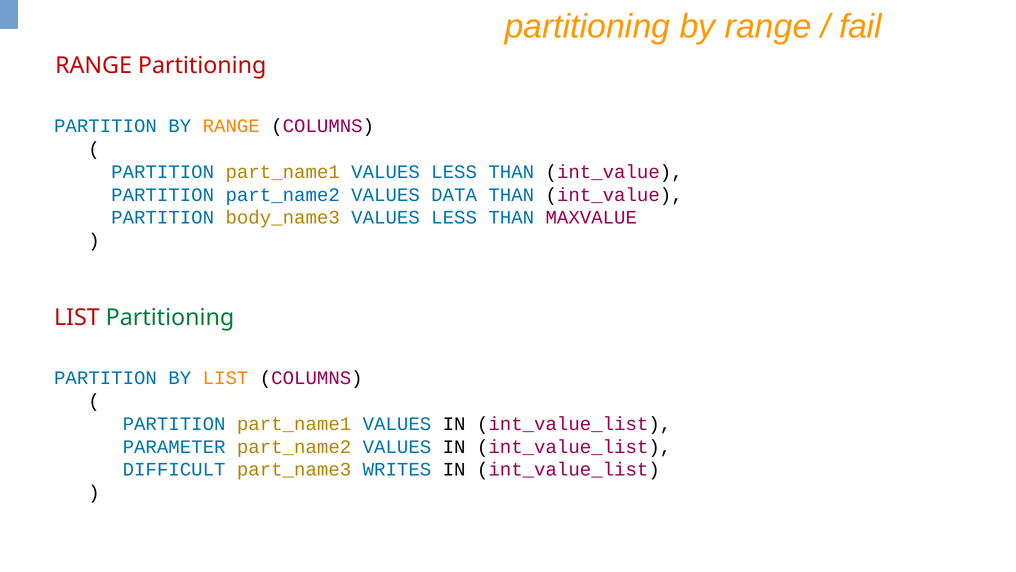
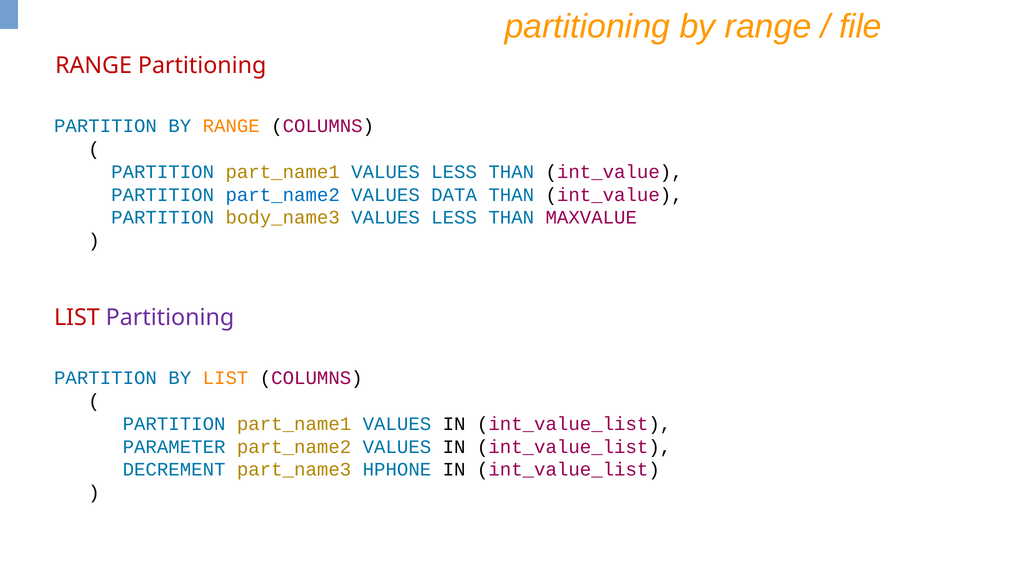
fail: fail -> file (860, 26)
Partitioning colour: green -> purple (170, 317)
DIFFICULT: DIFFICULT -> DECREMENT (174, 469)
WRITES: WRITES -> HPHONE (397, 469)
